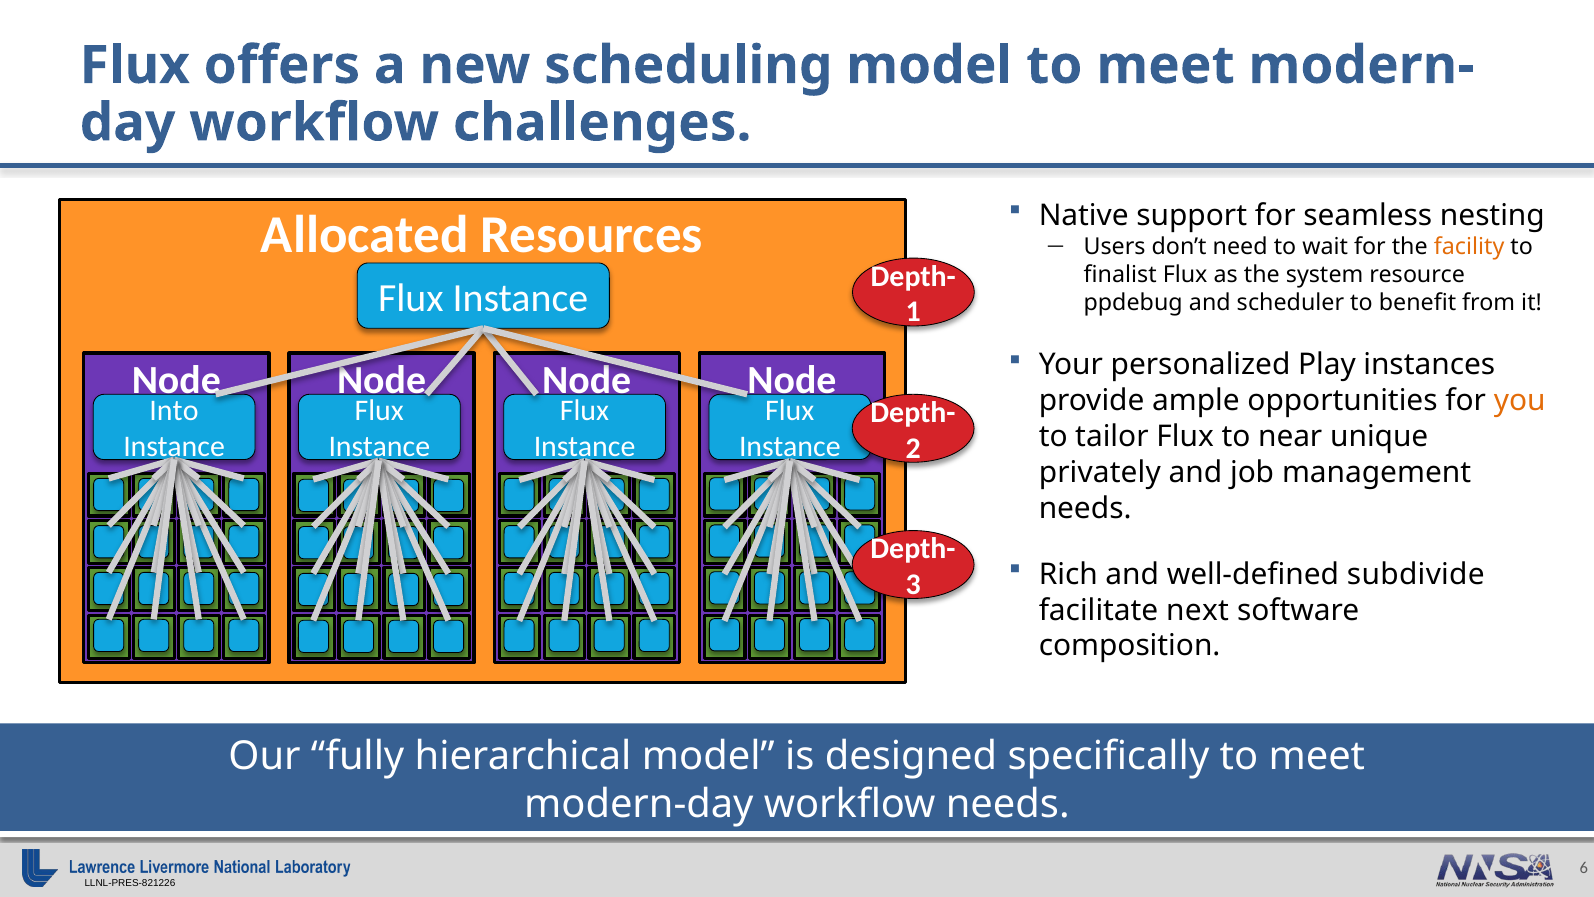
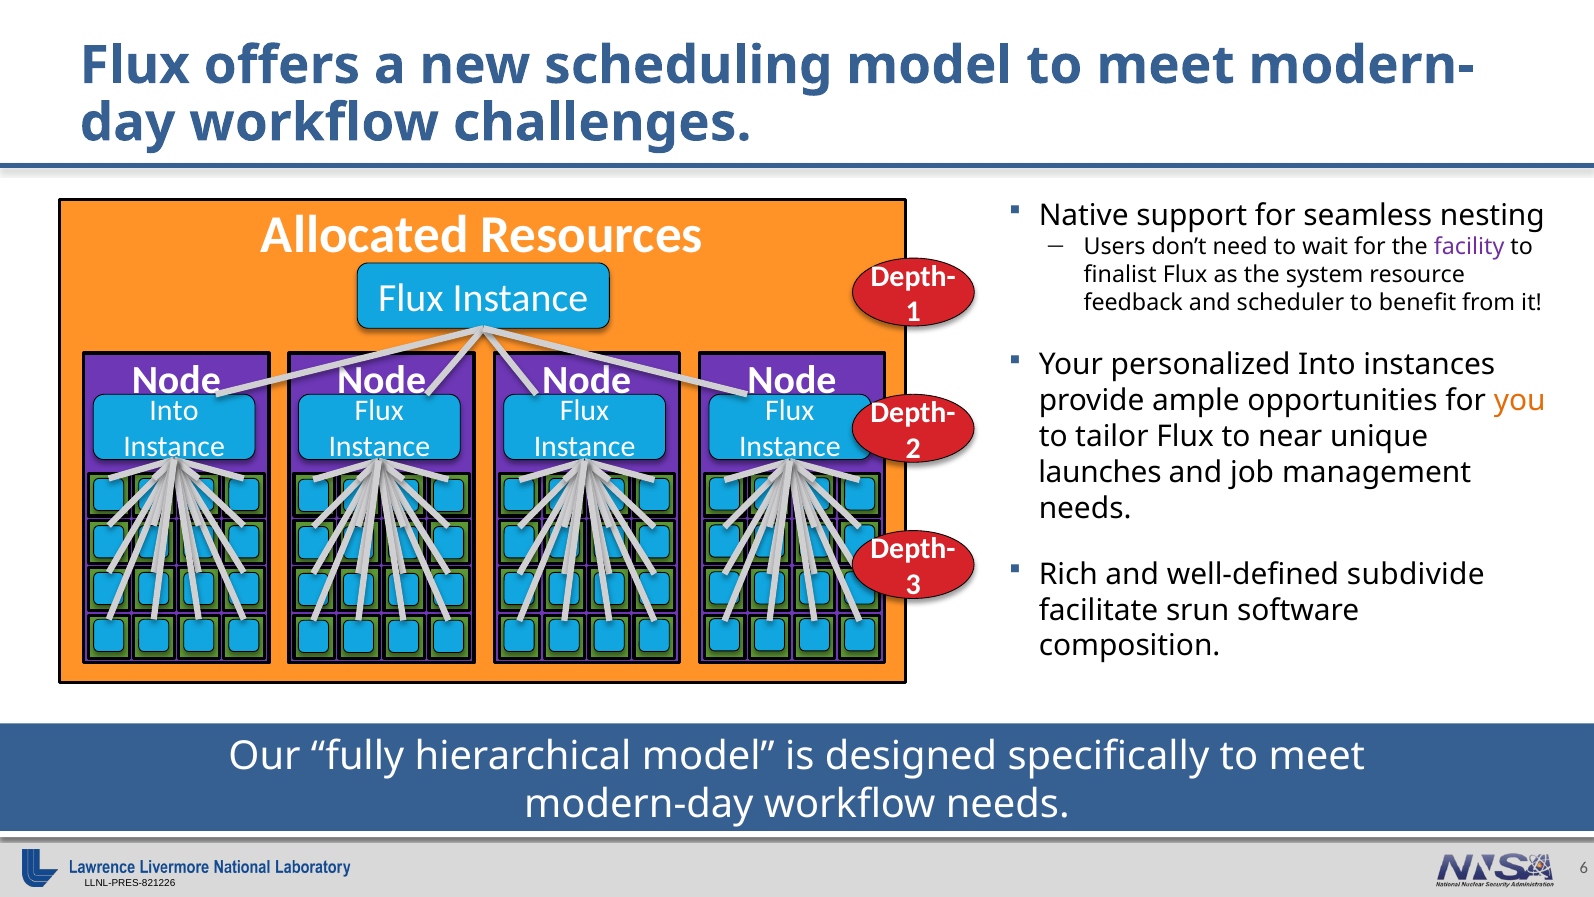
facility colour: orange -> purple (1469, 247)
ppdebug: ppdebug -> feedback (1133, 303)
personalized Play: Play -> Into (1327, 365)
privately: privately -> launches (1100, 472)
next: next -> srun (1198, 610)
